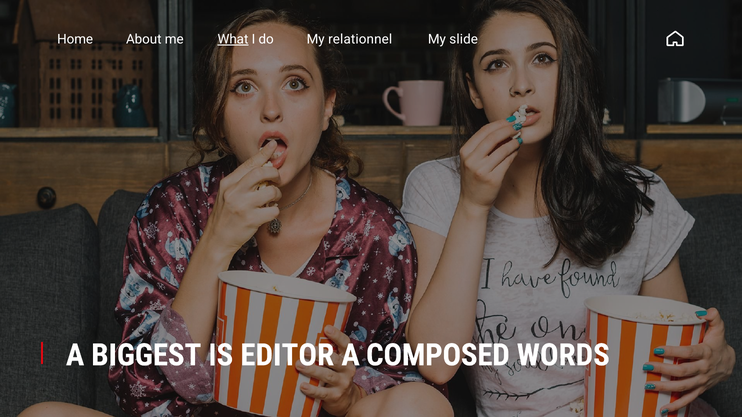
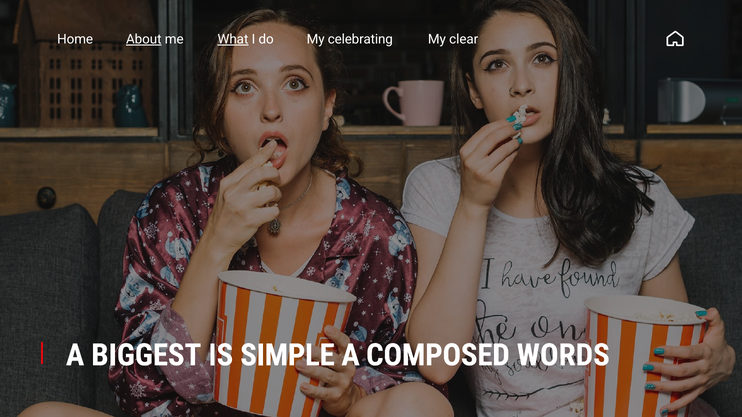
About underline: none -> present (144, 39)
relationnel: relationnel -> celebrating (360, 39)
slide: slide -> clear (464, 39)
EDITOR: EDITOR -> SIMPLE (287, 355)
